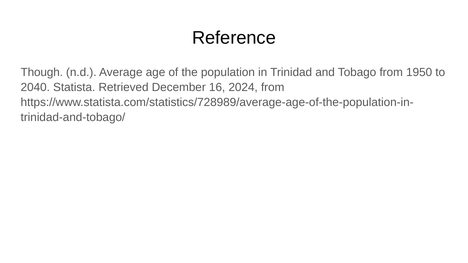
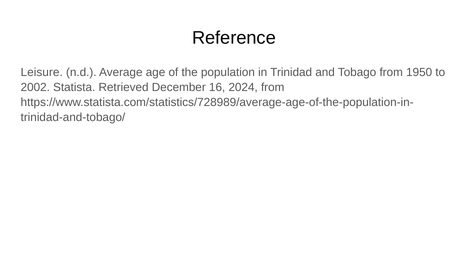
Though: Though -> Leisure (42, 72)
2040: 2040 -> 2002 (35, 87)
